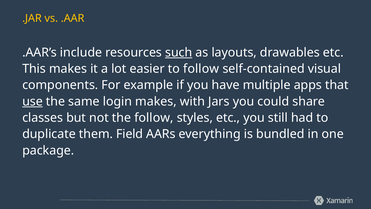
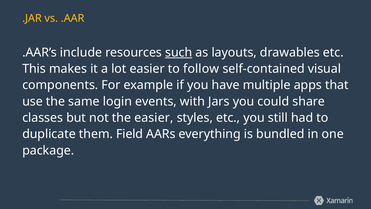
use underline: present -> none (33, 101)
login makes: makes -> events (156, 101)
the follow: follow -> easier (154, 118)
